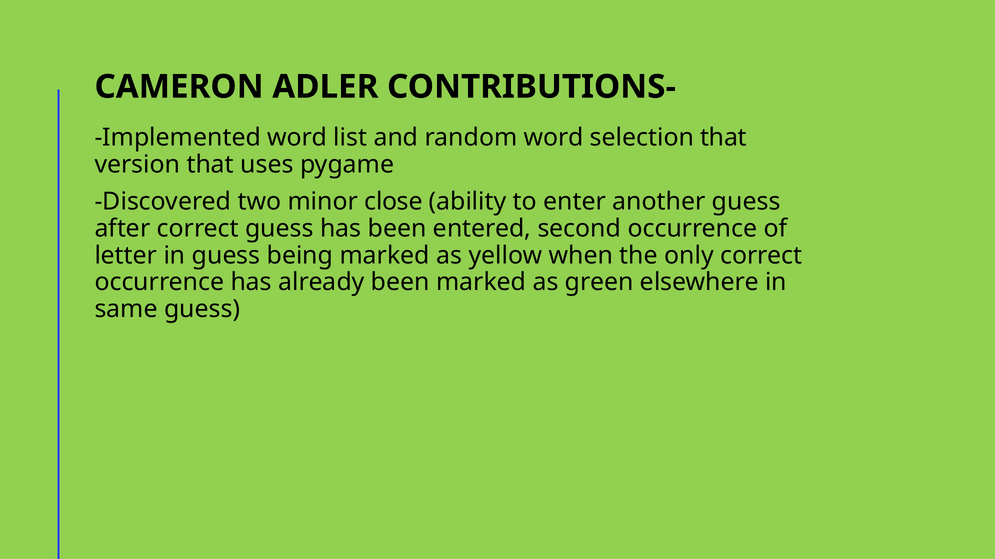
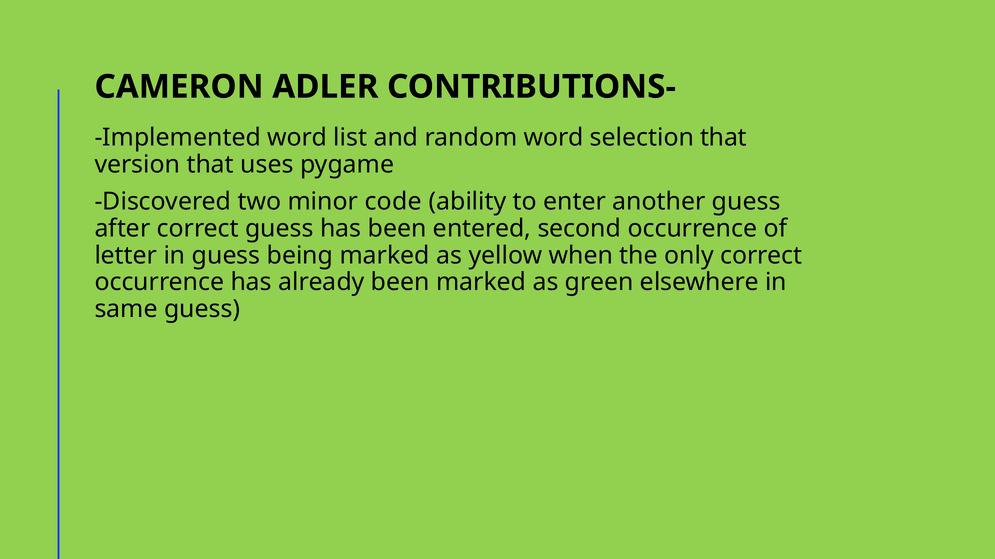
close: close -> code (393, 202)
